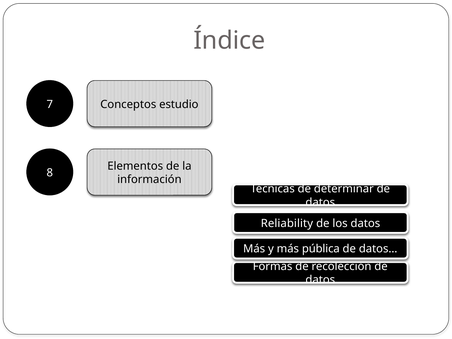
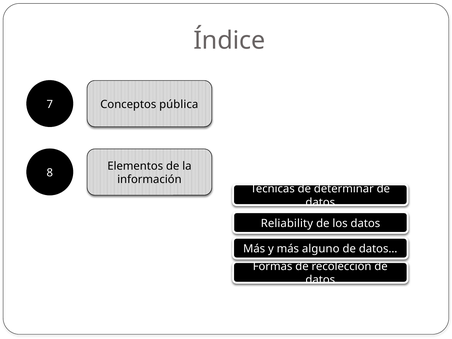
estudio: estudio -> pública (179, 104)
pública: pública -> alguno (321, 249)
